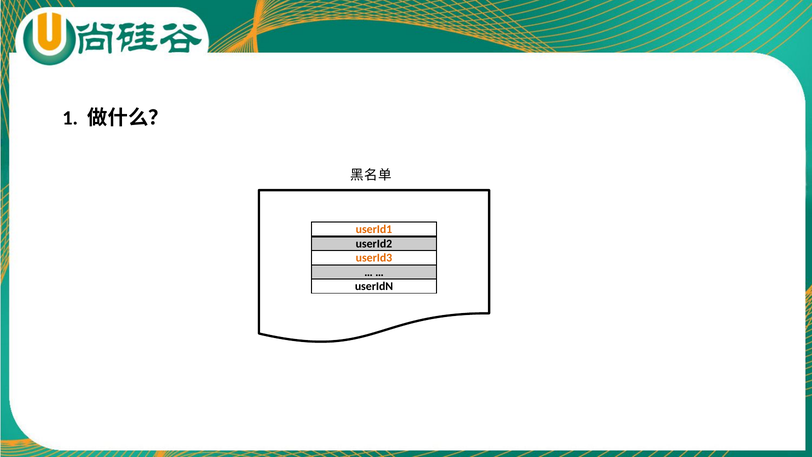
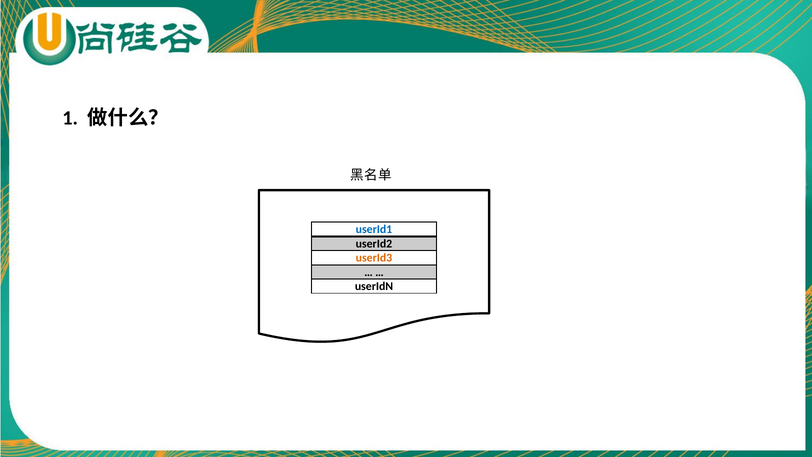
userId1 colour: orange -> blue (374, 229)
